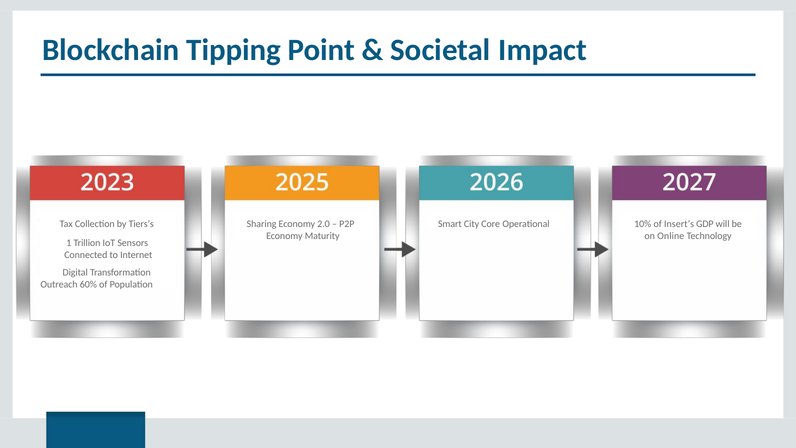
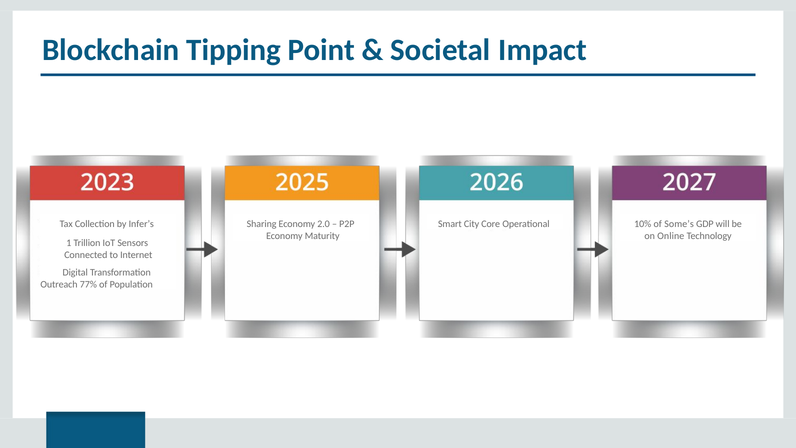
Tiers’s: Tiers’s -> Infer’s (141, 224)
Insert’s: Insert’s -> Some’s (679, 224)
60%: 60% -> 77% (88, 284)
